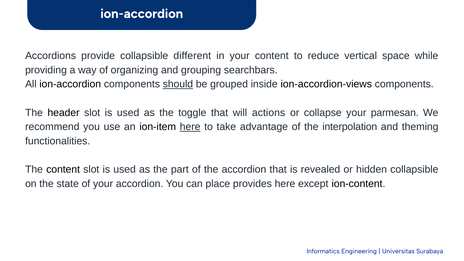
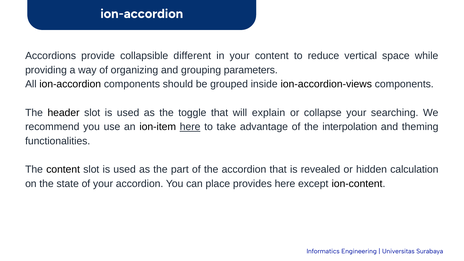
searchbars: searchbars -> parameters (251, 70)
should underline: present -> none (178, 84)
actions: actions -> explain (269, 113)
parmesan: parmesan -> searching (395, 113)
hidden collapsible: collapsible -> calculation (414, 170)
